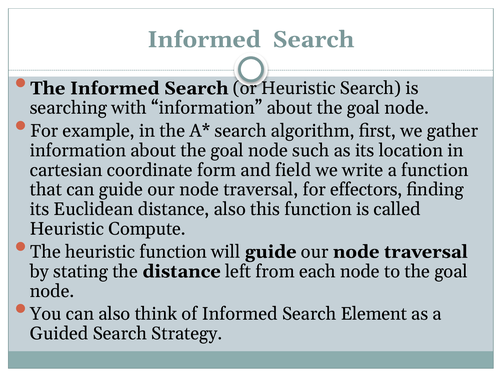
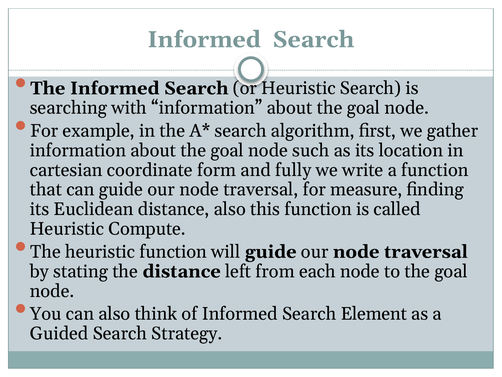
field: field -> fully (293, 170)
effectors: effectors -> measure (366, 189)
